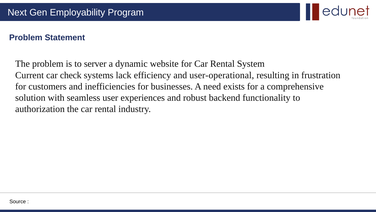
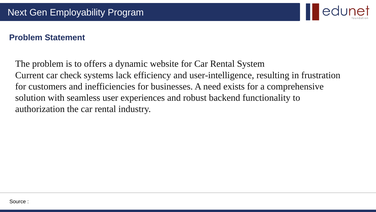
server: server -> offers (95, 64)
user-operational: user-operational -> user-intelligence (222, 75)
